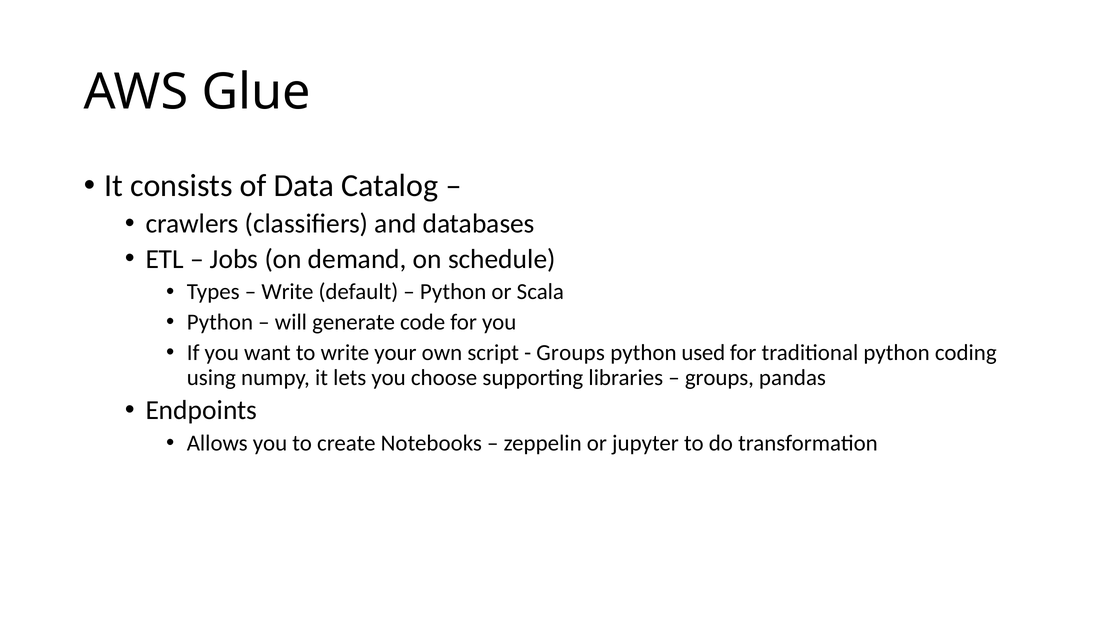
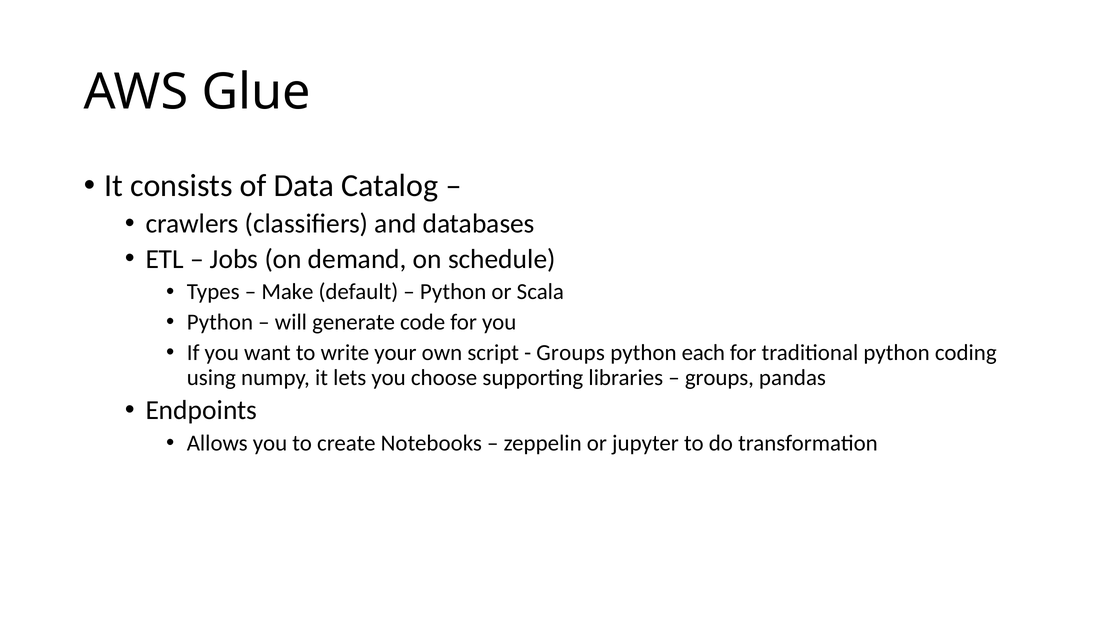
Write: Write -> Make (287, 292)
used: used -> each (703, 353)
